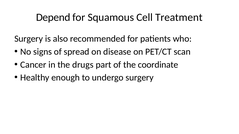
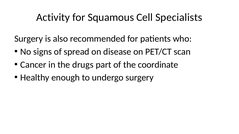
Depend: Depend -> Activity (53, 17)
Treatment: Treatment -> Specialists (179, 17)
